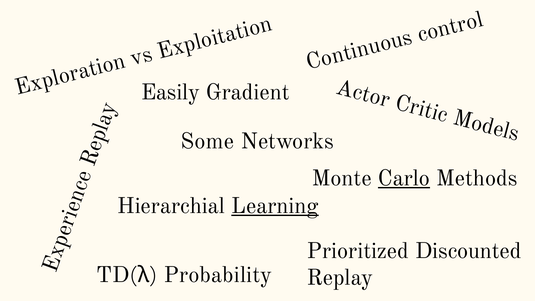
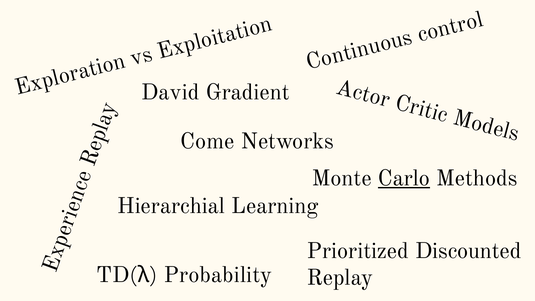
Easily: Easily -> David (170, 92)
Some: Some -> Come (207, 141)
Learning underline: present -> none (275, 206)
